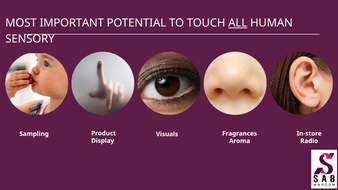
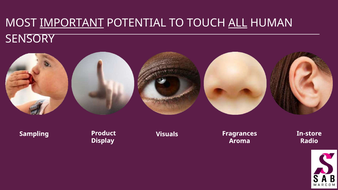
IMPORTANT underline: none -> present (72, 23)
